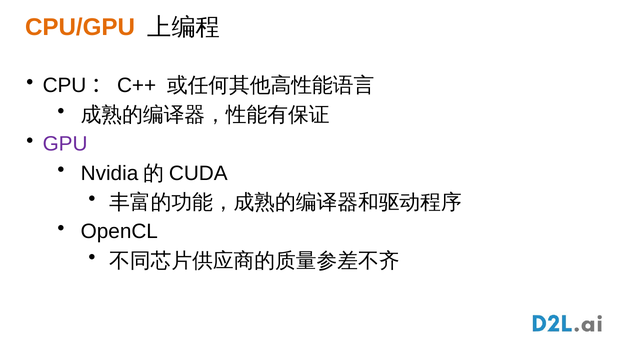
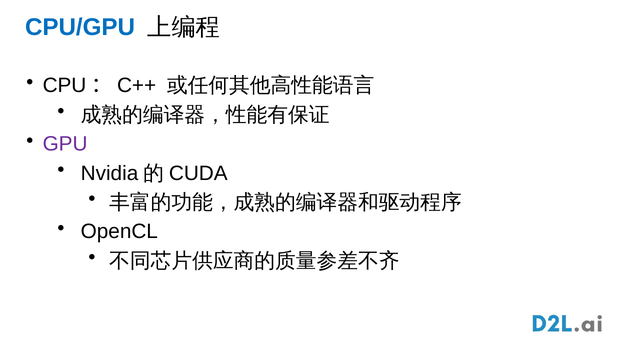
CPU/GPU colour: orange -> blue (80, 27)
